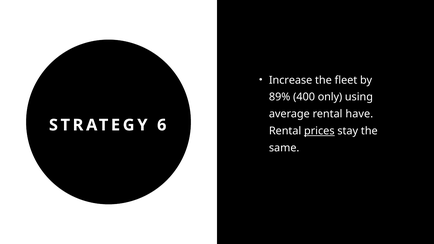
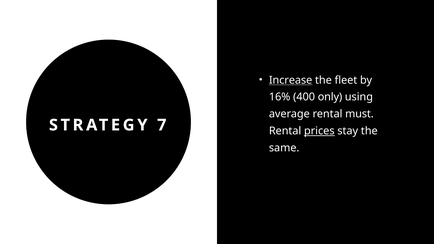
Increase underline: none -> present (291, 80)
89%: 89% -> 16% (280, 97)
have: have -> must (359, 114)
6: 6 -> 7 (162, 125)
